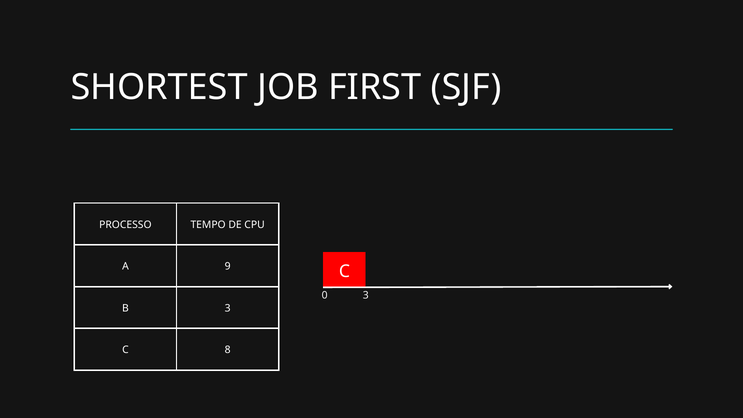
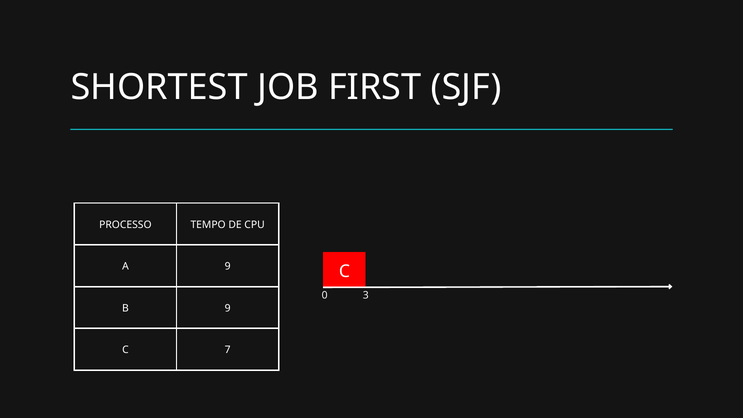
B 3: 3 -> 9 (228, 308)
8: 8 -> 7 (228, 350)
